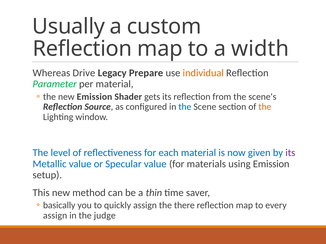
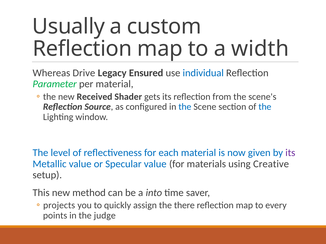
Prepare: Prepare -> Ensured (146, 73)
individual colour: orange -> blue (203, 73)
new Emission: Emission -> Received (95, 97)
the colour: orange -> blue (265, 107)
using Emission: Emission -> Creative (271, 164)
thin: thin -> into (154, 193)
basically: basically -> projects (59, 206)
assign: assign -> points (55, 216)
